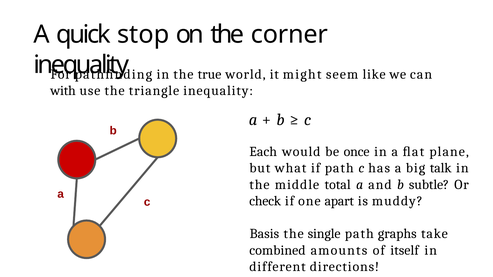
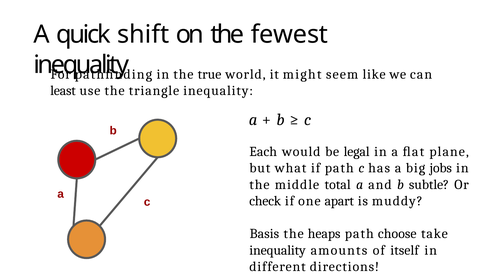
stop: stop -> shift (143, 35)
corner: corner -> fewest (289, 35)
with: with -> least (63, 91)
once: once -> legal (357, 152)
talk: talk -> jobs (441, 168)
single: single -> heaps (324, 234)
graphs: graphs -> choose (397, 234)
combined: combined -> inequality (278, 250)
